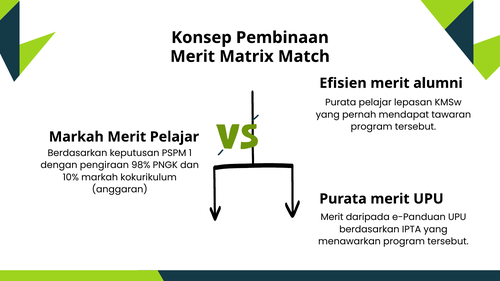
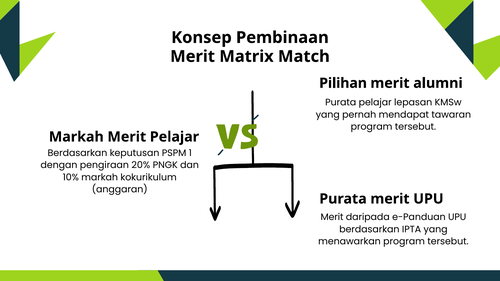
Efisien: Efisien -> Pilihan (343, 83)
98%: 98% -> 20% (141, 165)
